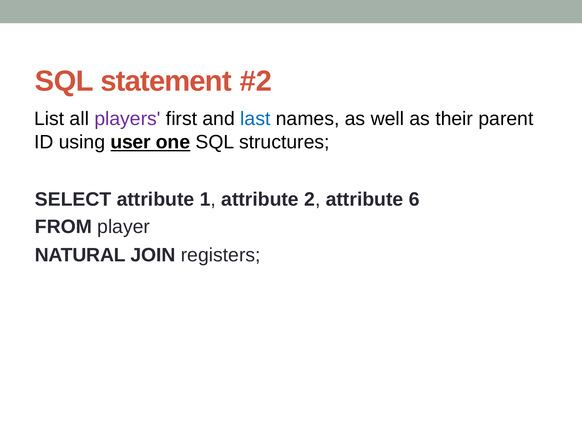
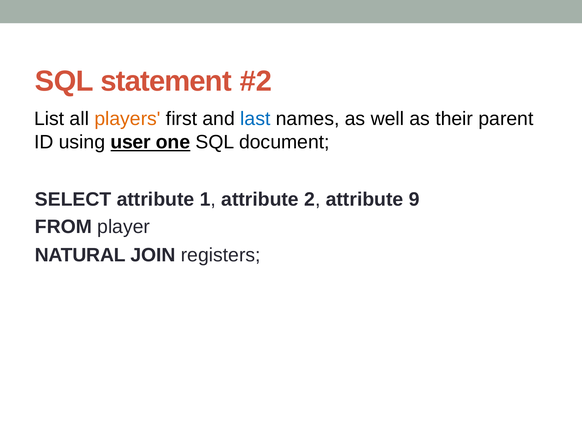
players colour: purple -> orange (128, 119)
structures: structures -> document (284, 142)
6: 6 -> 9 (414, 200)
